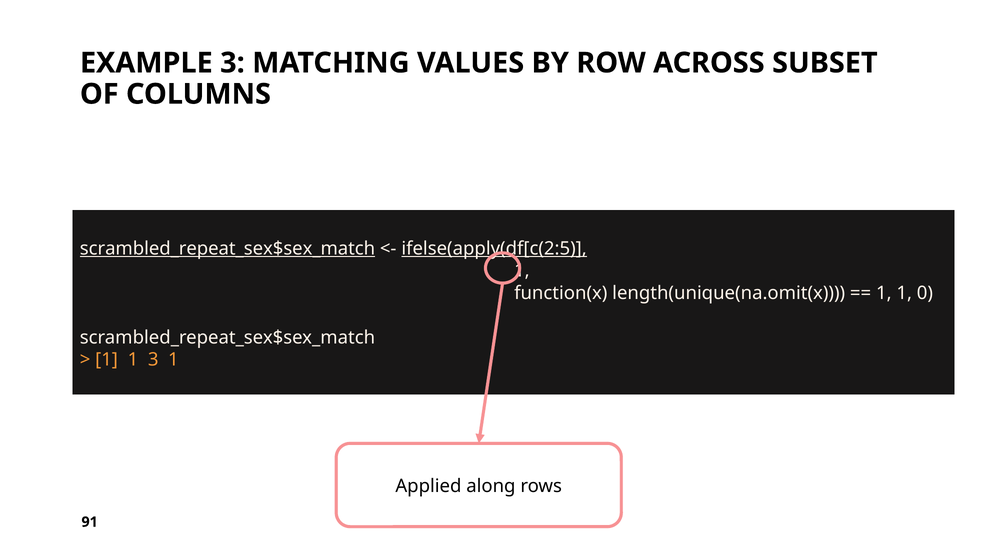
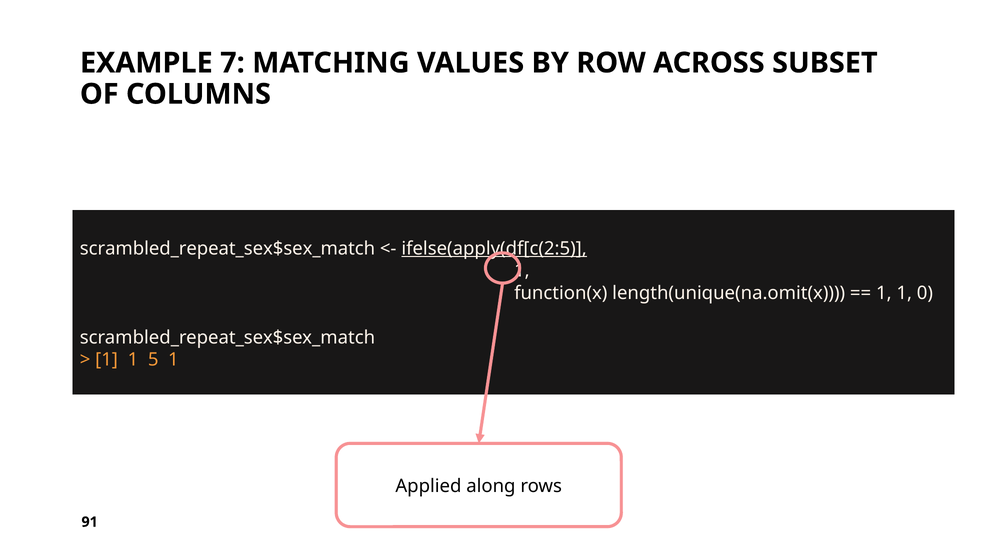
EXAMPLE 3: 3 -> 7 (232, 63)
scrambled_repeat_sex$sex_match underline: present -> none (228, 248)
1 3: 3 -> 5 (153, 360)
